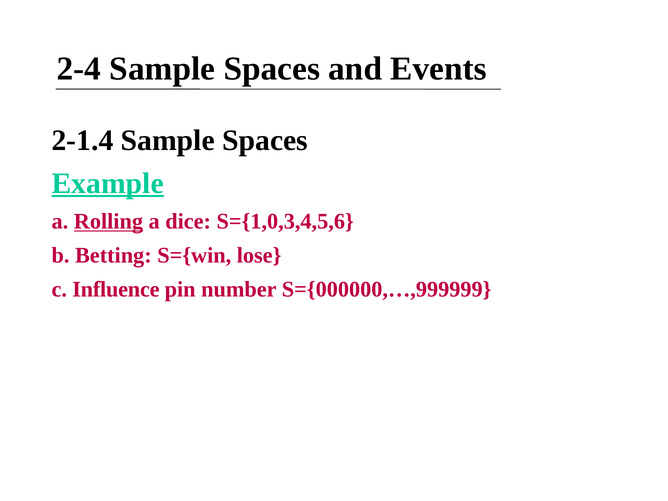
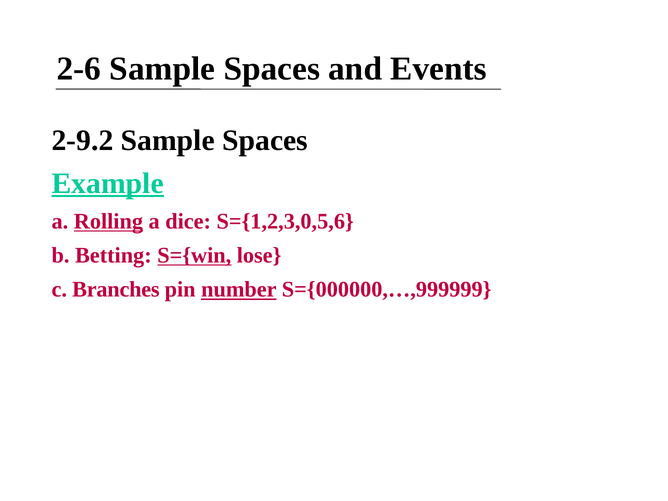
2-4: 2-4 -> 2-6 (79, 69)
2-1.4: 2-1.4 -> 2-9.2 (82, 140)
S={1,0,3,4,5,6: S={1,0,3,4,5,6 -> S={1,2,3,0,5,6 (285, 221)
S={win underline: none -> present (194, 255)
Influence: Influence -> Branches (116, 290)
number underline: none -> present (239, 290)
